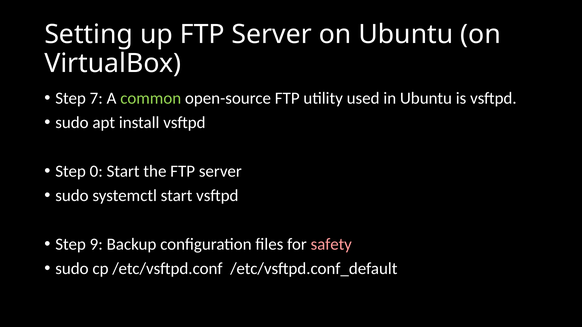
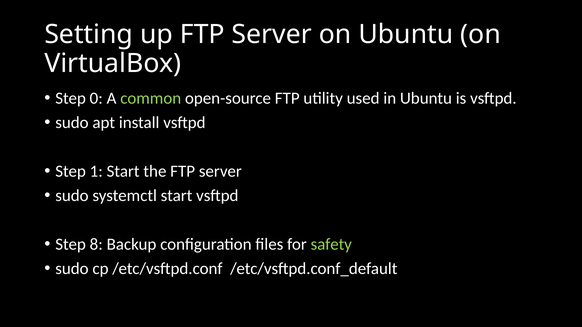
7: 7 -> 0 (96, 98)
0: 0 -> 1 (96, 171)
9: 9 -> 8 (96, 245)
safety colour: pink -> light green (331, 245)
